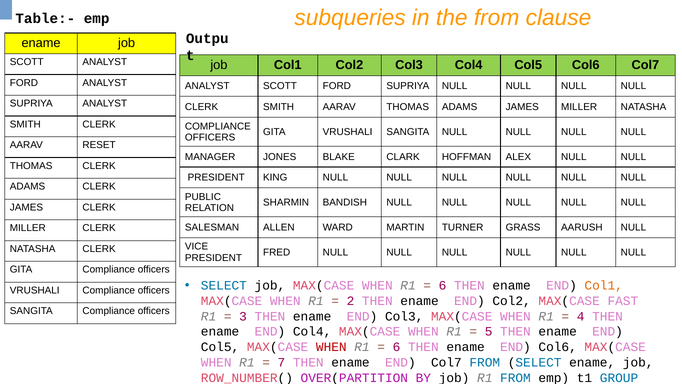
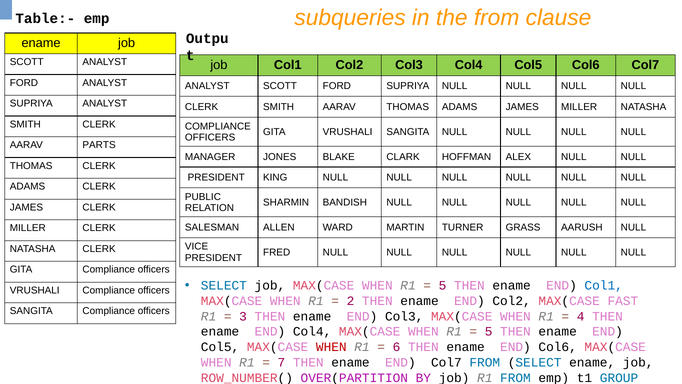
RESET: RESET -> PARTS (99, 145)
6: 6 -> 5 (443, 285)
Col1 colour: orange -> blue (604, 285)
